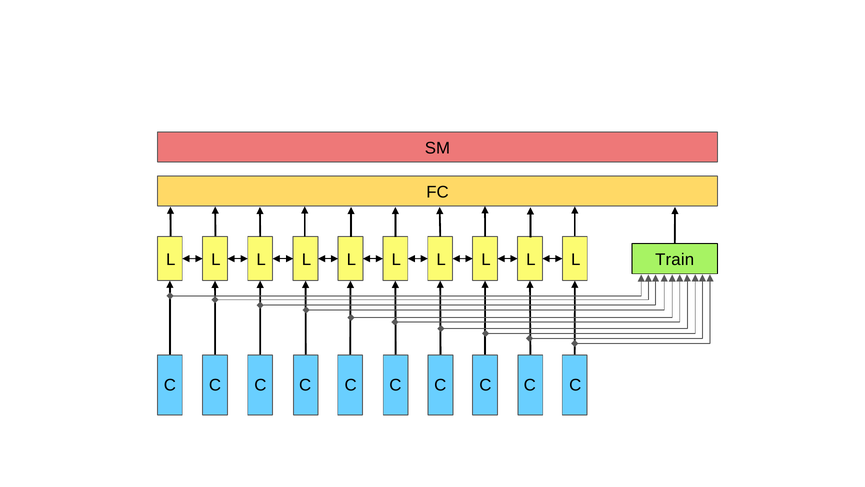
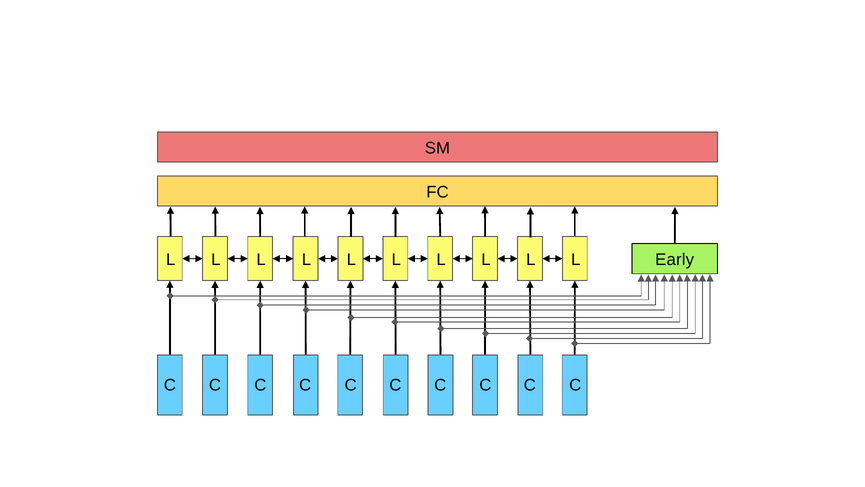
Train: Train -> Early (675, 260)
